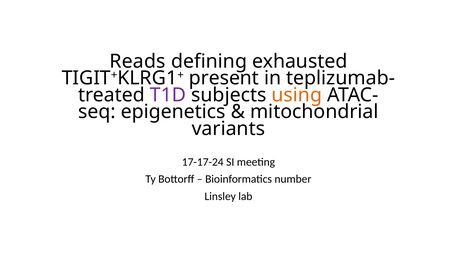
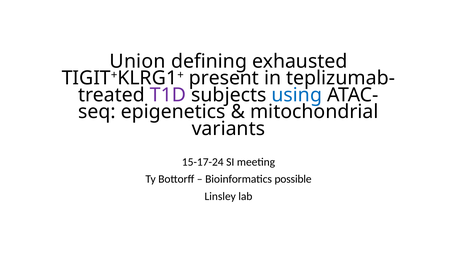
Reads: Reads -> Union (138, 61)
using colour: orange -> blue (297, 95)
17-17-24: 17-17-24 -> 15-17-24 (203, 162)
number: number -> possible (293, 179)
